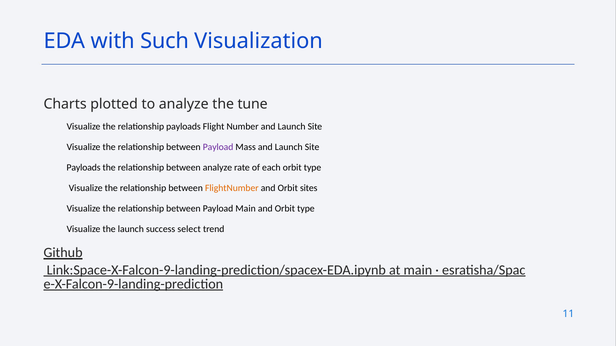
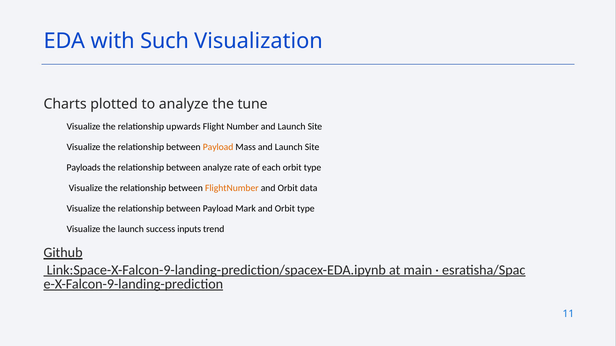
relationship payloads: payloads -> upwards (183, 127)
Payload colour: purple -> orange (218, 147)
sites: sites -> data (309, 189)
Payload Main: Main -> Mark (246, 209)
select: select -> inputs (189, 230)
